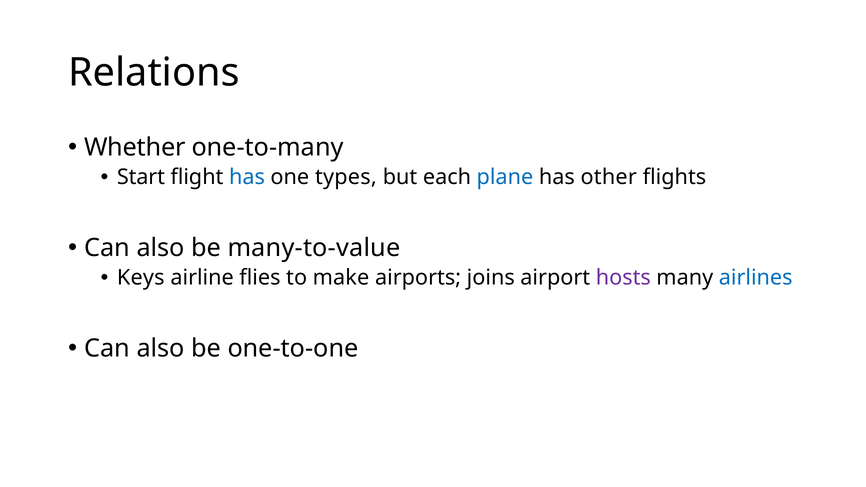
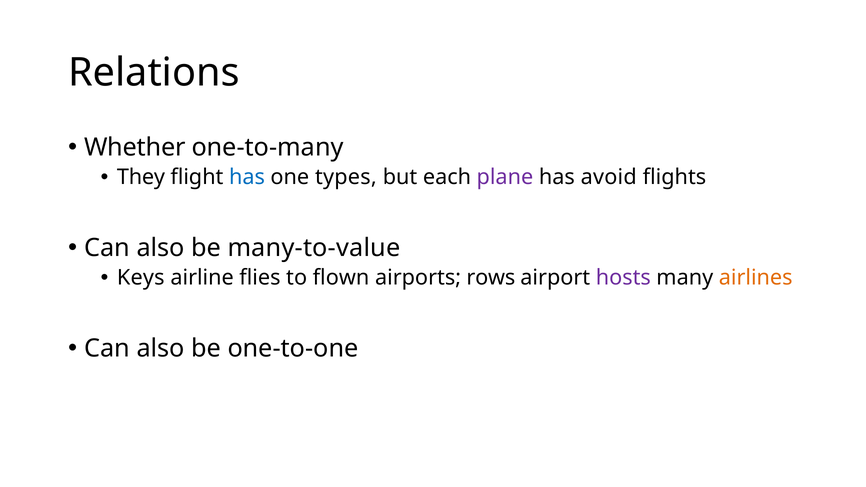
Start: Start -> They (141, 177)
plane colour: blue -> purple (505, 177)
other: other -> avoid (609, 177)
make: make -> flown (341, 278)
joins: joins -> rows (491, 278)
airlines colour: blue -> orange (756, 278)
